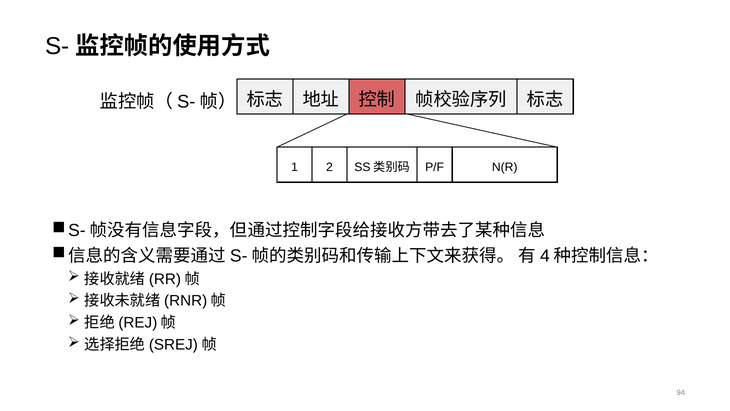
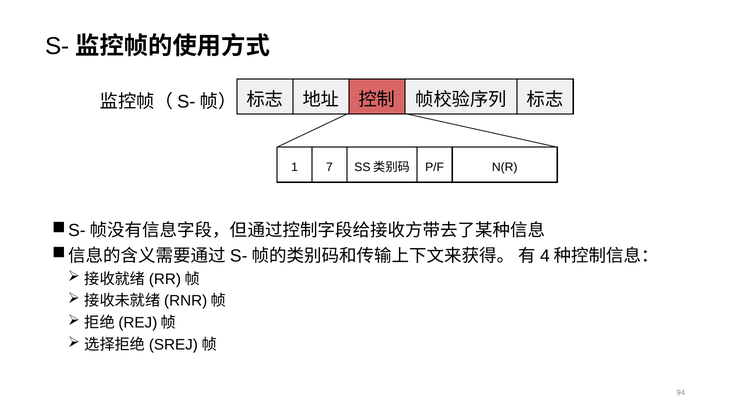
2: 2 -> 7 (329, 167)
